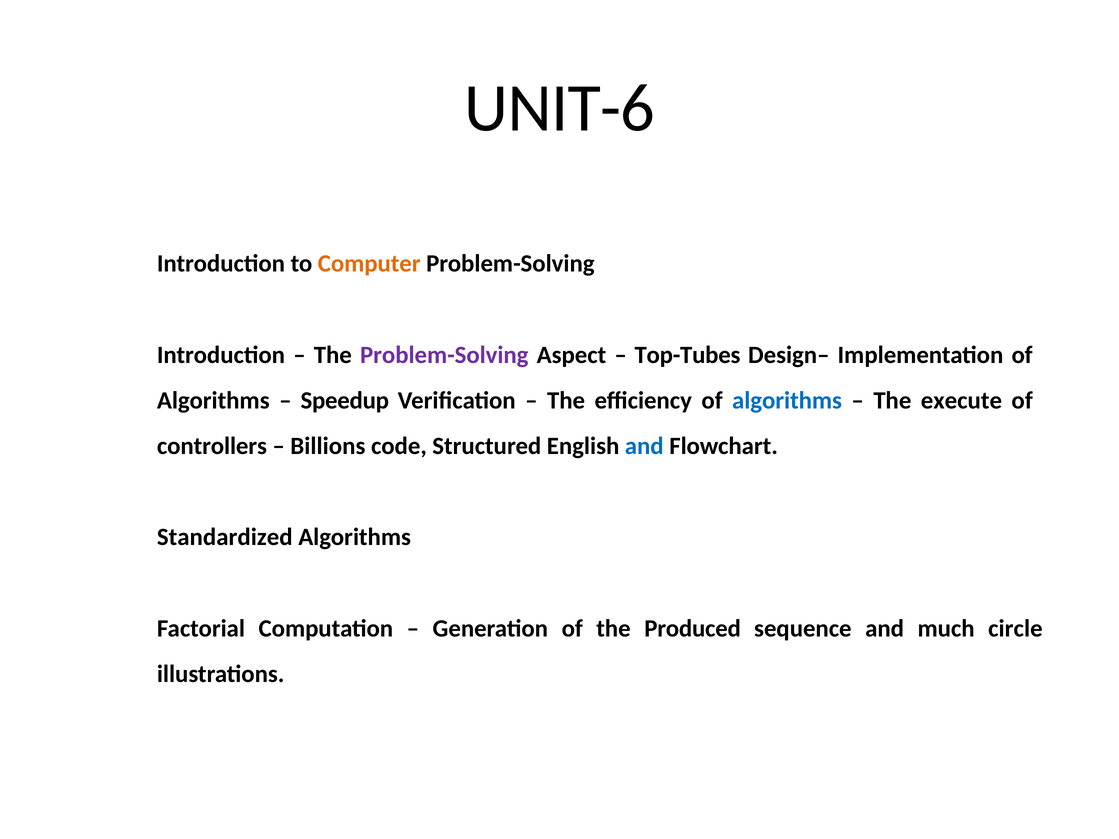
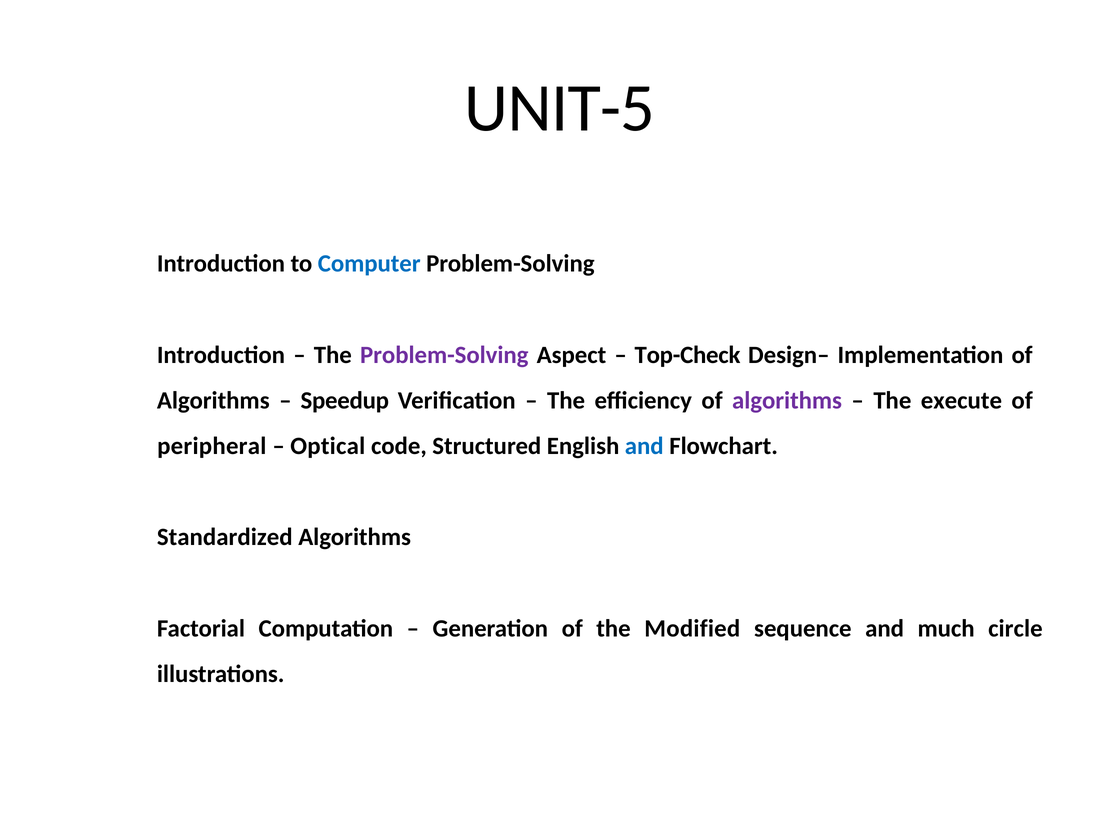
UNIT-6: UNIT-6 -> UNIT-5 (560, 108)
Computer colour: orange -> blue (369, 264)
Top-Tubes: Top-Tubes -> Top-Check (688, 355)
algorithms colour: blue -> purple (787, 401)
controllers: controllers -> peripheral (212, 446)
Billions: Billions -> Optical (328, 446)
Produced: Produced -> Modified (692, 629)
